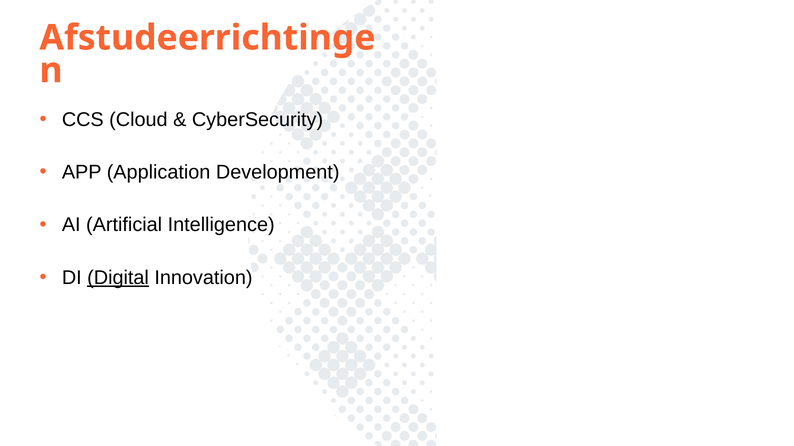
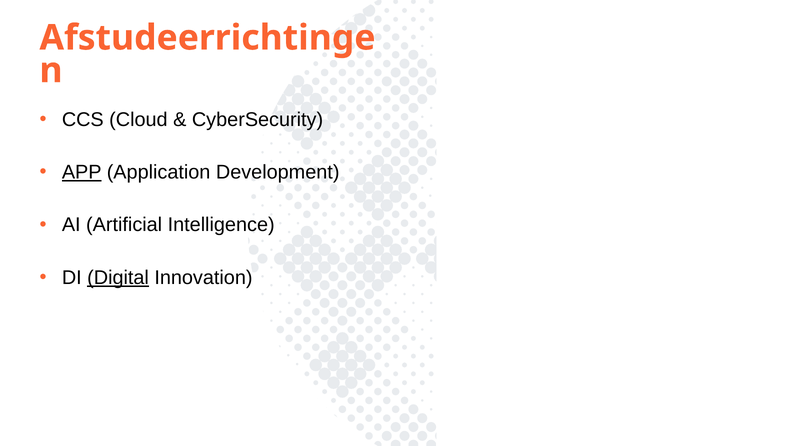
APP underline: none -> present (82, 172)
